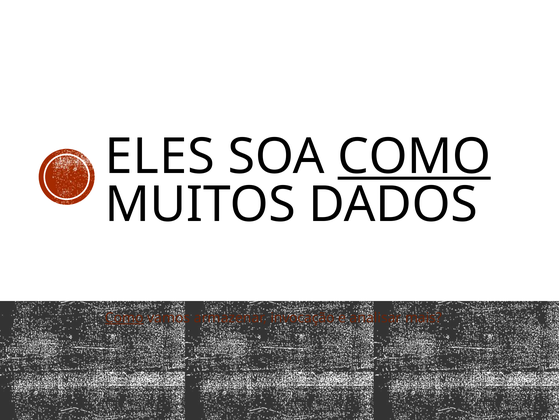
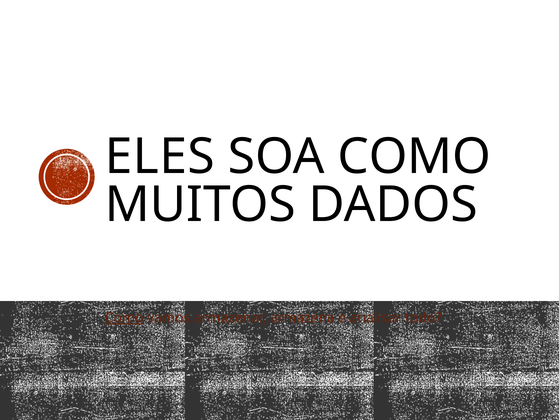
COMO underline: present -> none (414, 157)
invocação: invocação -> armazena (302, 317)
mais: mais -> todo (423, 317)
